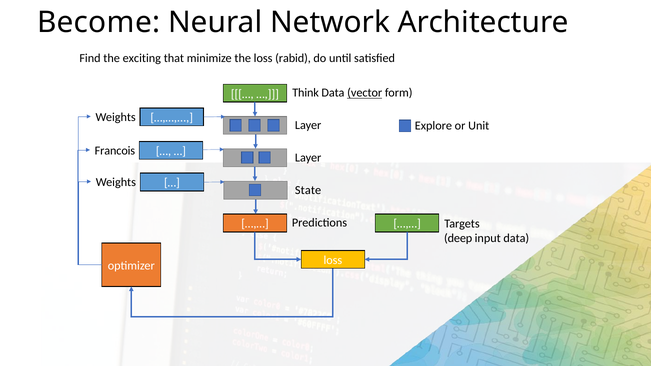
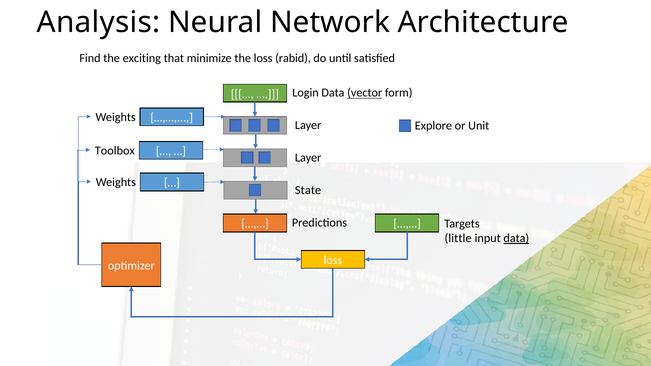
Become: Become -> Analysis (99, 22)
Think: Think -> Login (306, 93)
Francois: Francois -> Toolbox (115, 151)
deep: deep -> little (458, 238)
data underline: none -> present (516, 238)
